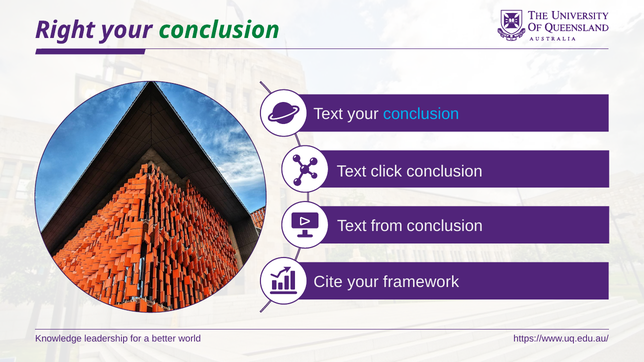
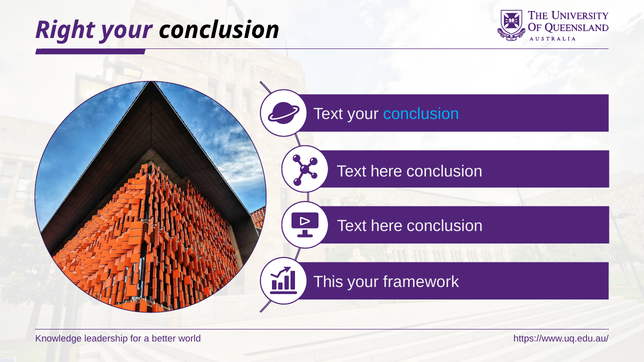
conclusion colour: green -> black (219, 30)
click: click -> here (386, 171)
from: from -> here (387, 226)
Cite: Cite -> This (328, 282)
